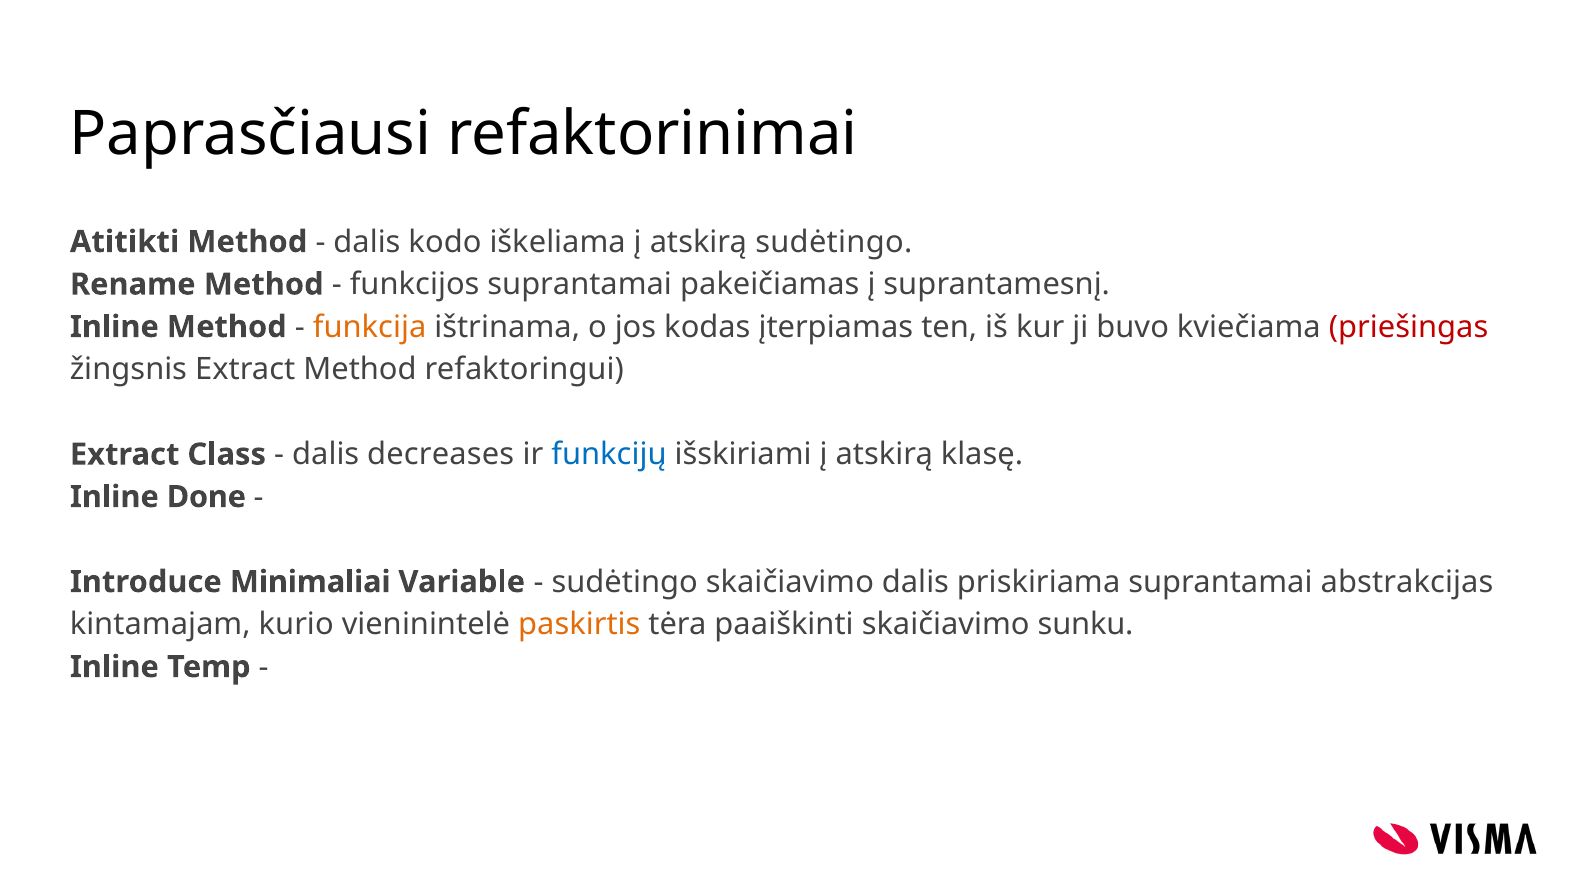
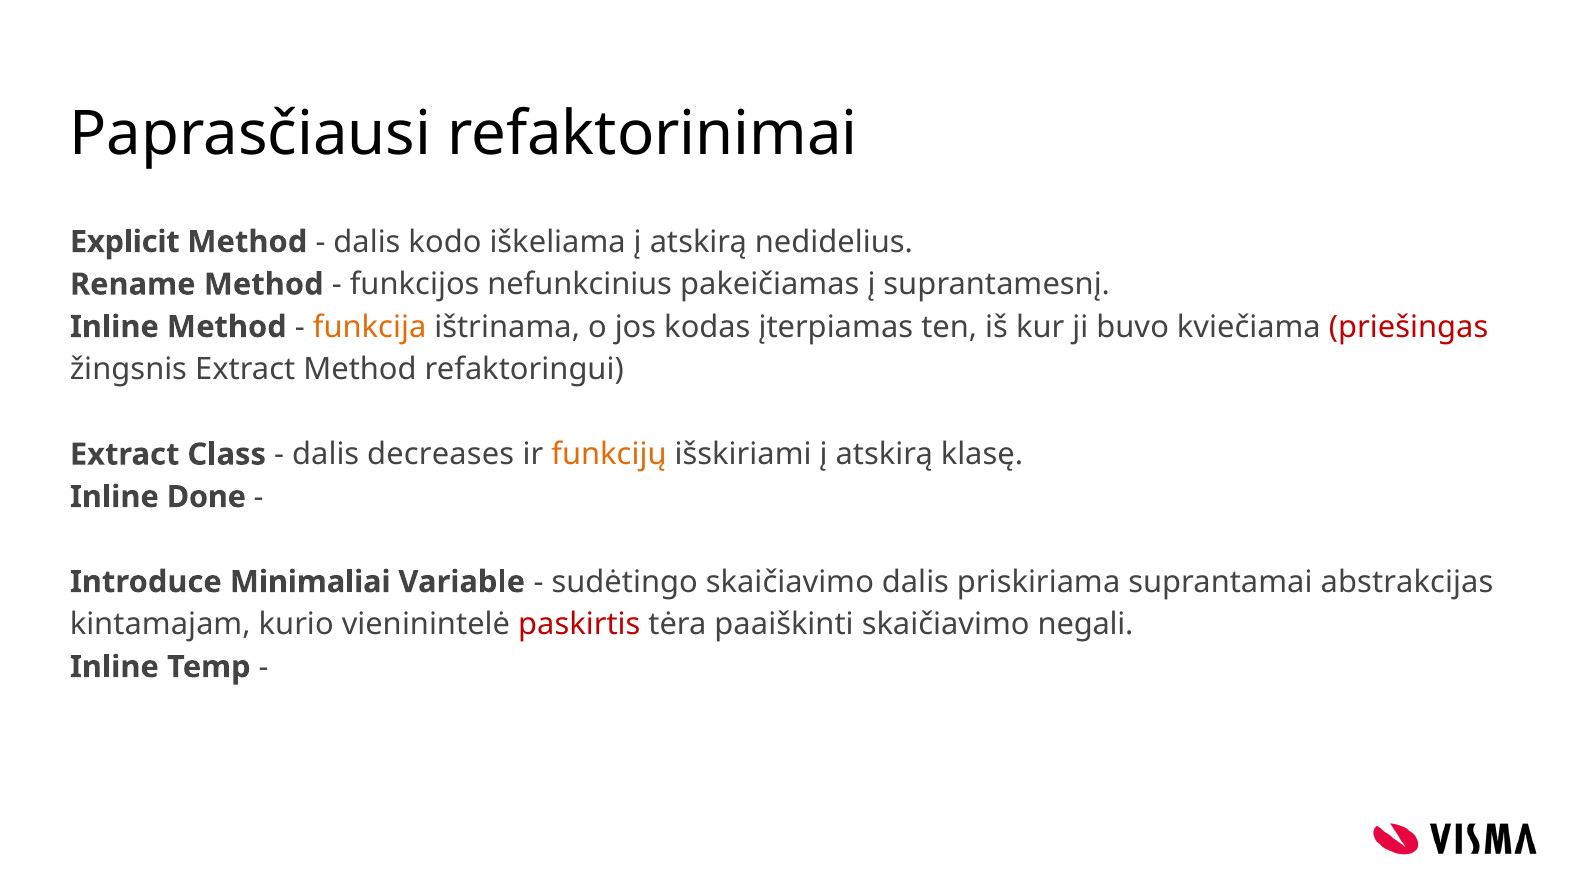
Atitikti: Atitikti -> Explicit (125, 242)
atskirą sudėtingo: sudėtingo -> nedidelius (834, 242)
funkcijos suprantamai: suprantamai -> nefunkcinius (580, 284)
funkcijų colour: blue -> orange (609, 455)
paskirtis colour: orange -> red (579, 625)
sunku: sunku -> negali (1086, 625)
